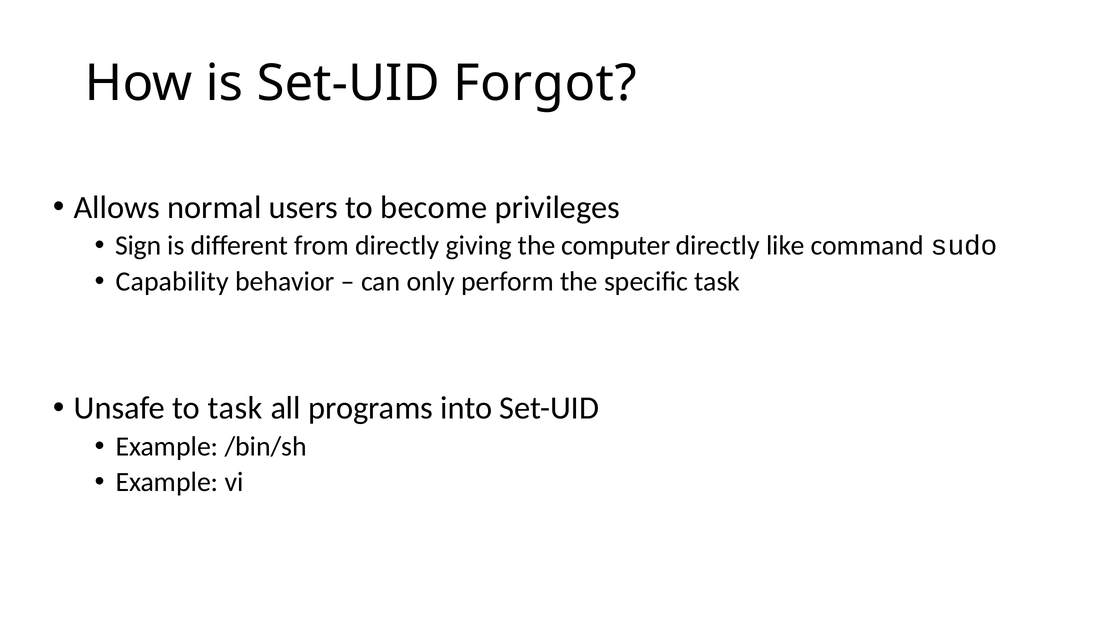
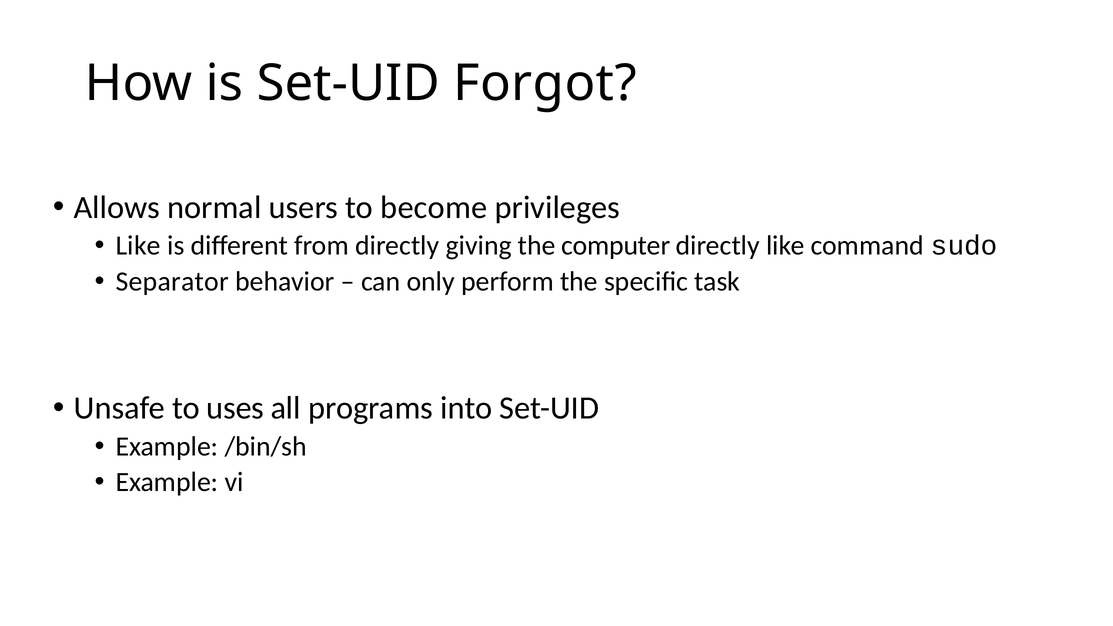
Sign: Sign -> Like (138, 246)
Capability: Capability -> Separator (172, 282)
to task: task -> uses (235, 408)
